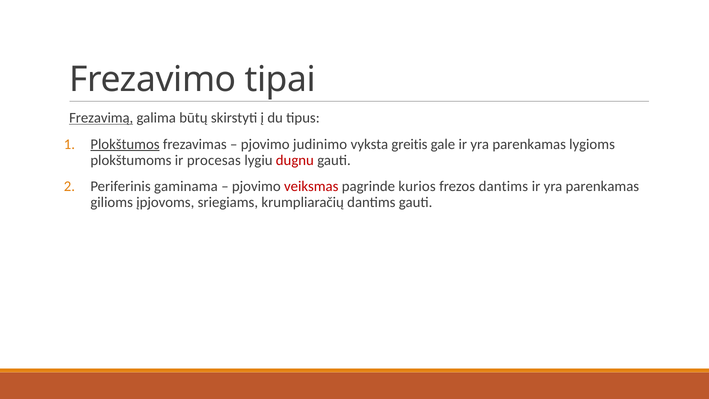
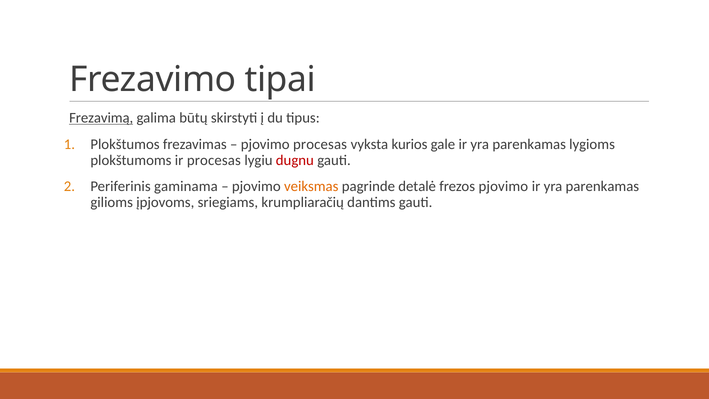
Plokštumos underline: present -> none (125, 144)
pjovimo judinimo: judinimo -> procesas (320, 144)
greitis: greitis -> kurios (409, 144)
veiksmas colour: red -> orange (311, 186)
kurios: kurios -> detalė (417, 186)
frezos dantims: dantims -> pjovimo (503, 186)
